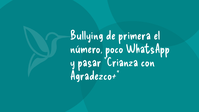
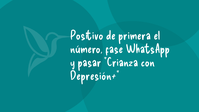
Bullying: Bullying -> Positivo (87, 35)
poco: poco -> fase (114, 49)
Agradezco+: Agradezco+ -> Depresión+ (95, 76)
